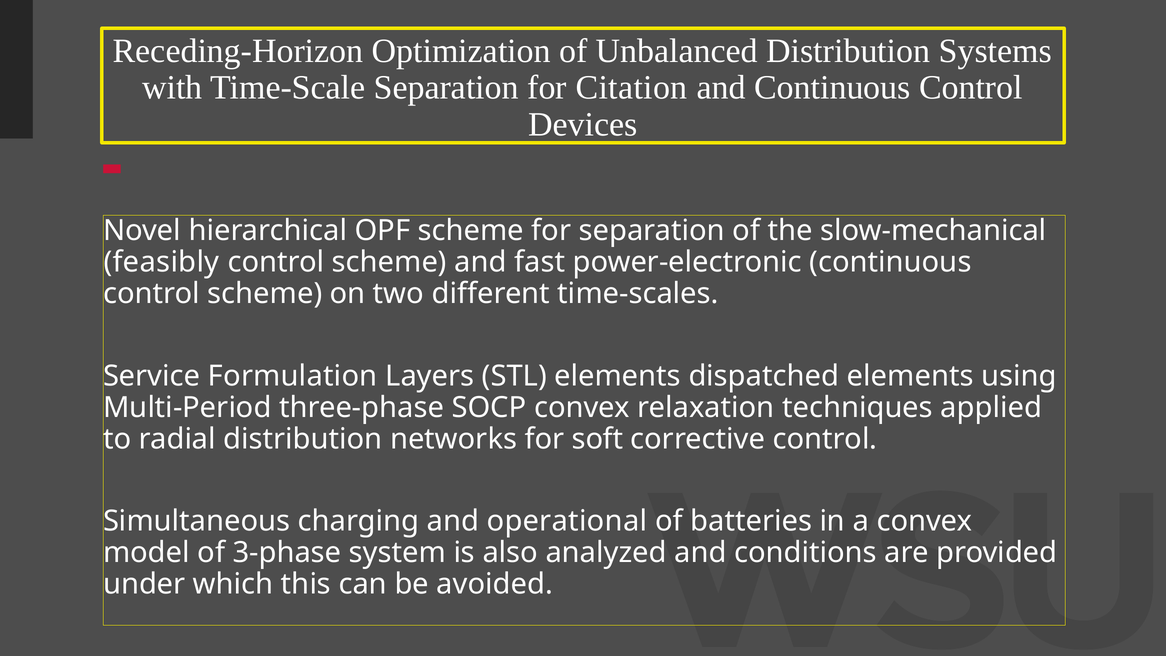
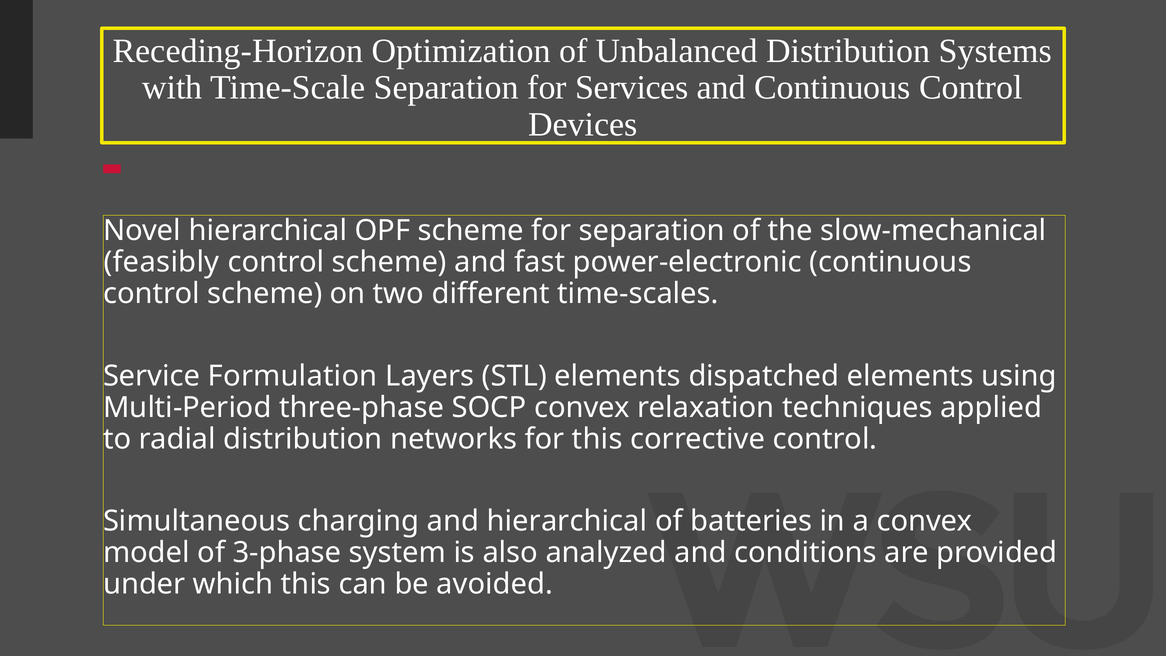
Citation: Citation -> Services (632, 88)
for soft: soft -> this (597, 439)
and operational: operational -> hierarchical (567, 521)
